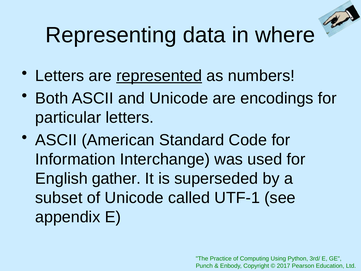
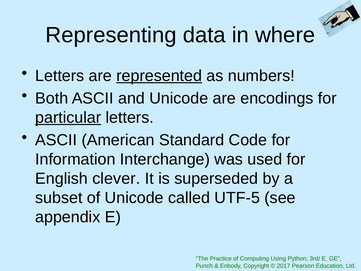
particular underline: none -> present (68, 117)
gather: gather -> clever (116, 178)
UTF-1: UTF-1 -> UTF-5 (237, 198)
